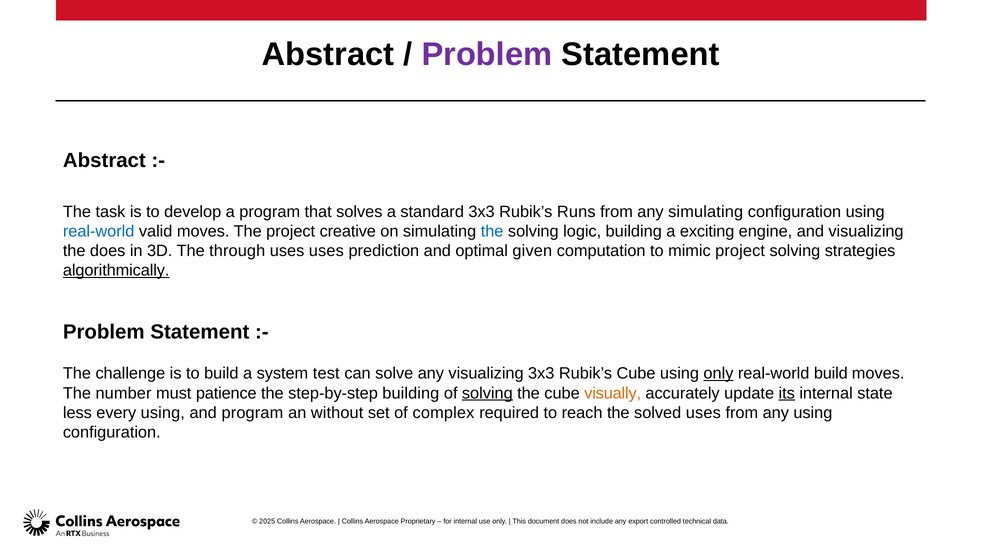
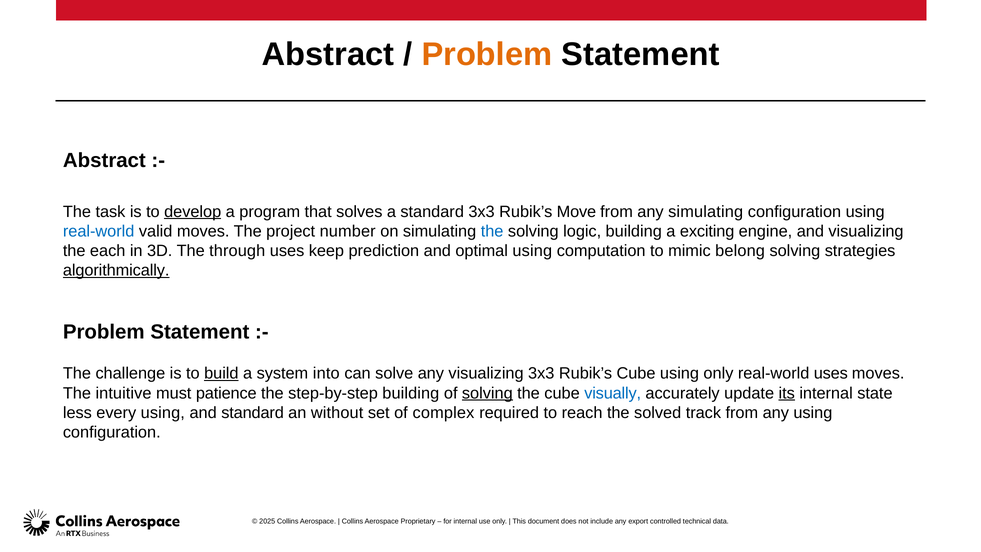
Problem colour: purple -> orange (487, 54)
develop underline: none -> present (193, 212)
Runs: Runs -> Move (576, 212)
creative: creative -> number (348, 231)
the does: does -> each (108, 251)
uses uses: uses -> keep (326, 251)
optimal given: given -> using (532, 251)
mimic project: project -> belong (740, 251)
build underline: none -> present (221, 373)
test: test -> into (326, 373)
only underline: present -> none (718, 373)
real-world build: build -> uses (831, 373)
number: number -> intuitive (124, 393)
visually colour: orange -> blue (613, 393)
and program: program -> standard (253, 413)
solved uses: uses -> track (703, 413)
